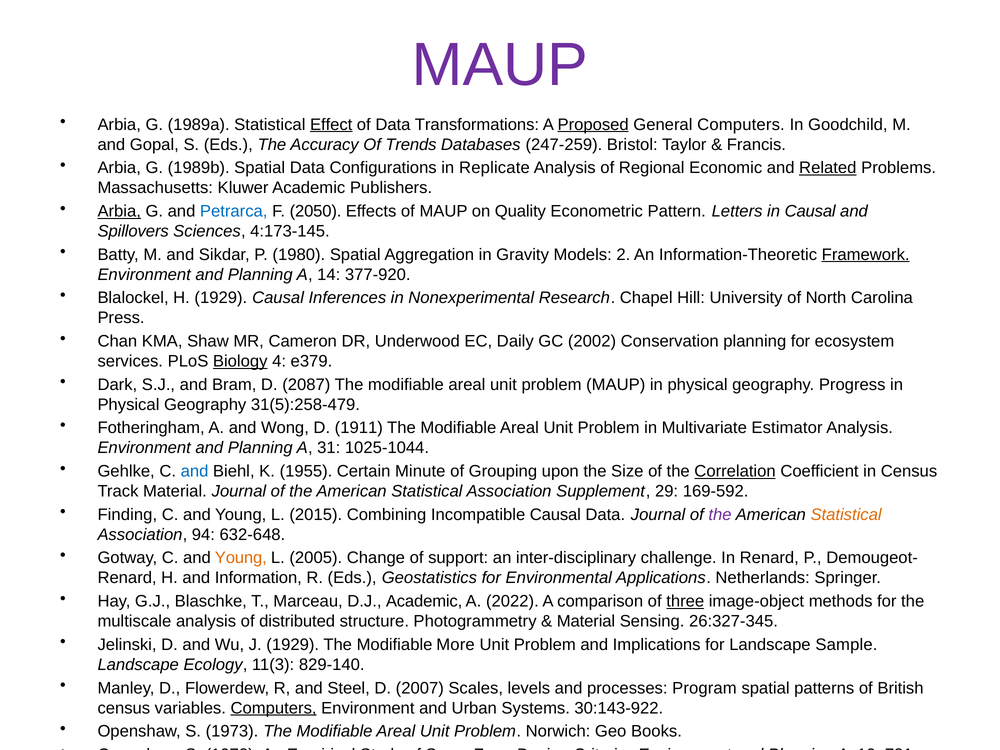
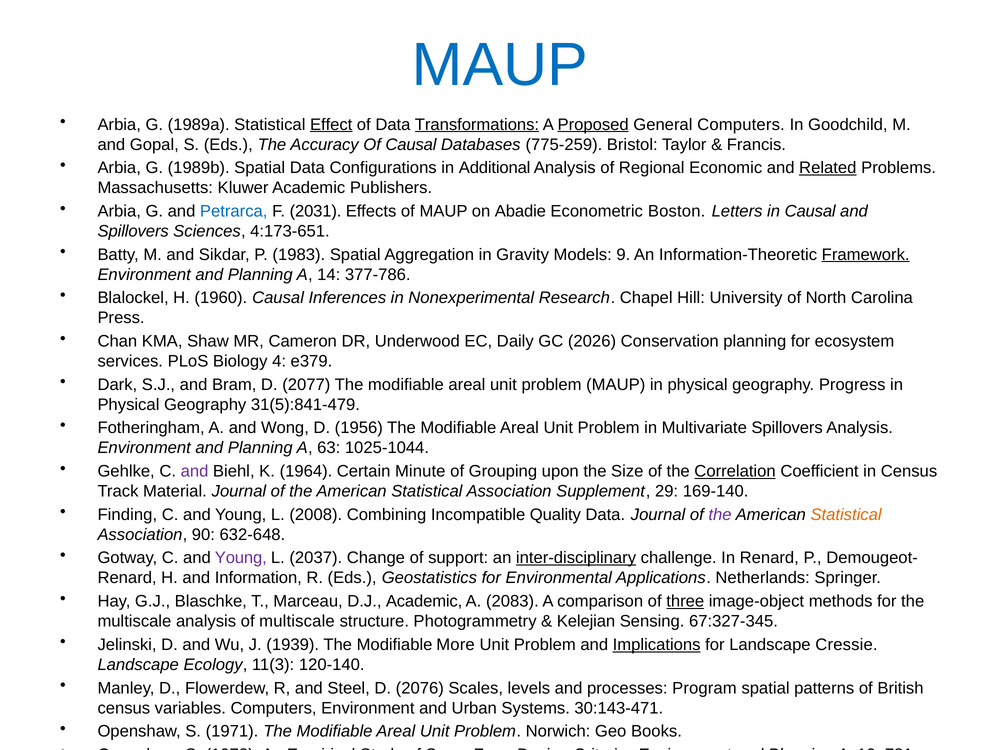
MAUP colour: purple -> blue (500, 65)
Transformations underline: none -> present (477, 125)
Of Trends: Trends -> Causal (411, 145)
247-259: 247-259 -> 775-259 (564, 145)
in Replicate: Replicate -> Additional (495, 168)
Arbia underline: present -> none (119, 211)
2050: 2050 -> 2031 (316, 211)
Quality: Quality -> Abadie (520, 211)
Pattern: Pattern -> Boston (677, 211)
4:173-145: 4:173-145 -> 4:173-651 (290, 231)
1980: 1980 -> 1983 (299, 255)
2: 2 -> 9 (623, 255)
377-920: 377-920 -> 377-786 (378, 275)
H 1929: 1929 -> 1960 (221, 298)
2002: 2002 -> 2026 (592, 341)
Biology underline: present -> none (240, 361)
2087: 2087 -> 2077 (306, 385)
31(5):258-479: 31(5):258-479 -> 31(5):841-479 (305, 405)
D 1911: 1911 -> 1956 (359, 428)
Multivariate Estimator: Estimator -> Spillovers (787, 428)
31: 31 -> 63 (329, 448)
and colour: blue -> purple (195, 471)
1955: 1955 -> 1964 (306, 471)
169-592: 169-592 -> 169-140 (716, 491)
2015: 2015 -> 2008 (316, 515)
Incompatible Causal: Causal -> Quality (555, 515)
94: 94 -> 90 (203, 535)
Young colour: orange -> purple (241, 558)
2005: 2005 -> 2037 (316, 558)
inter-disciplinary underline: none -> present (576, 558)
2022: 2022 -> 2083 (512, 601)
of distributed: distributed -> multiscale (297, 621)
Material: Material -> Kelejian (586, 621)
26:327-345: 26:327-345 -> 67:327-345 (734, 621)
J 1929: 1929 -> 1939 (293, 645)
Implications underline: none -> present (657, 645)
Sample: Sample -> Cressie (846, 645)
829-140: 829-140 -> 120-140 (332, 665)
2007: 2007 -> 2076 (420, 688)
Computers underline: present -> none (274, 708)
30:143-922: 30:143-922 -> 30:143-471 (619, 708)
1973: 1973 -> 1971 (232, 731)
